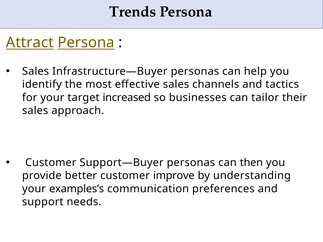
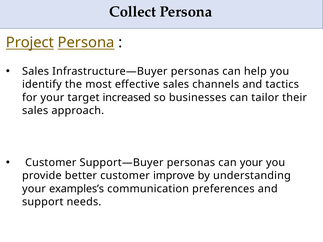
Trends: Trends -> Collect (133, 12)
Attract: Attract -> Project (30, 43)
can then: then -> your (251, 163)
